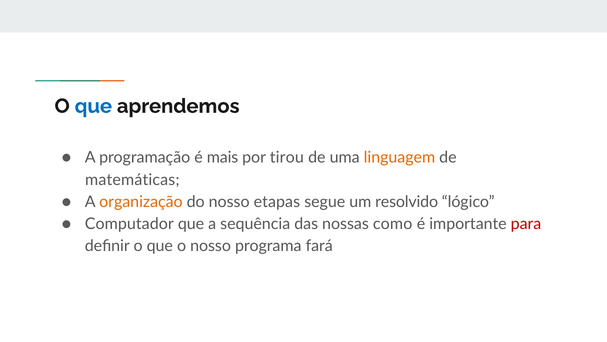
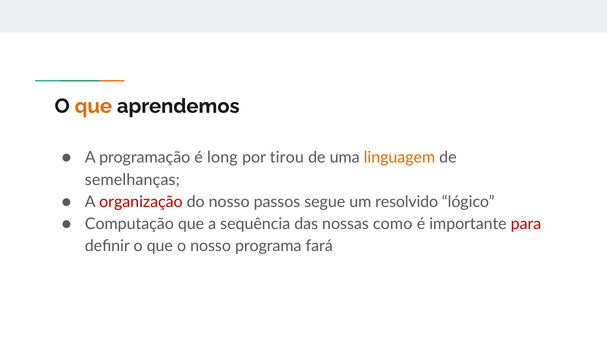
que colour: blue -> orange (93, 106)
mais: mais -> long (222, 157)
matemáticas: matemáticas -> semelhanças (132, 180)
organização colour: orange -> red (141, 202)
etapas: etapas -> passos (277, 202)
Computador: Computador -> Computação (129, 224)
